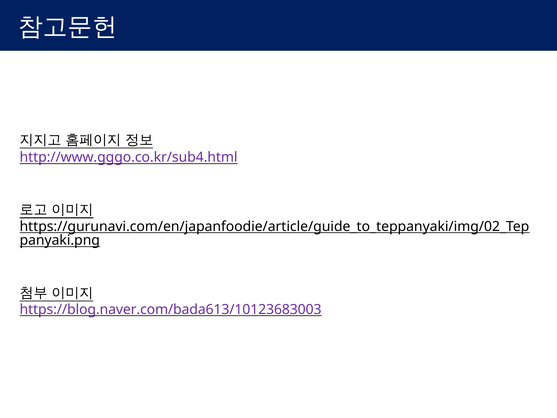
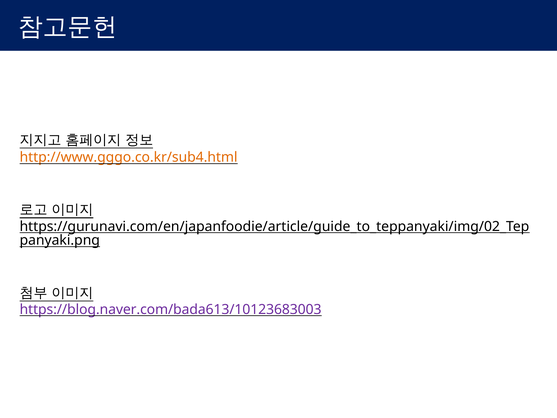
http://www.gggo.co.kr/sub4.html colour: purple -> orange (129, 157)
